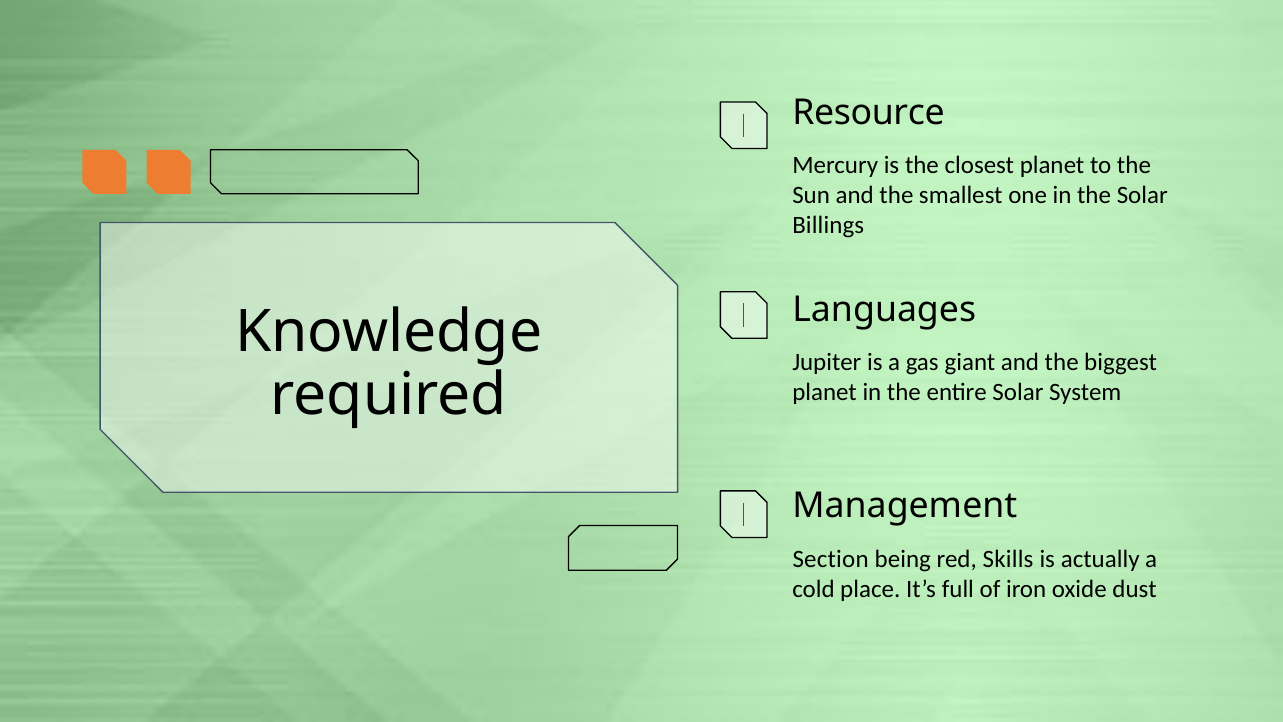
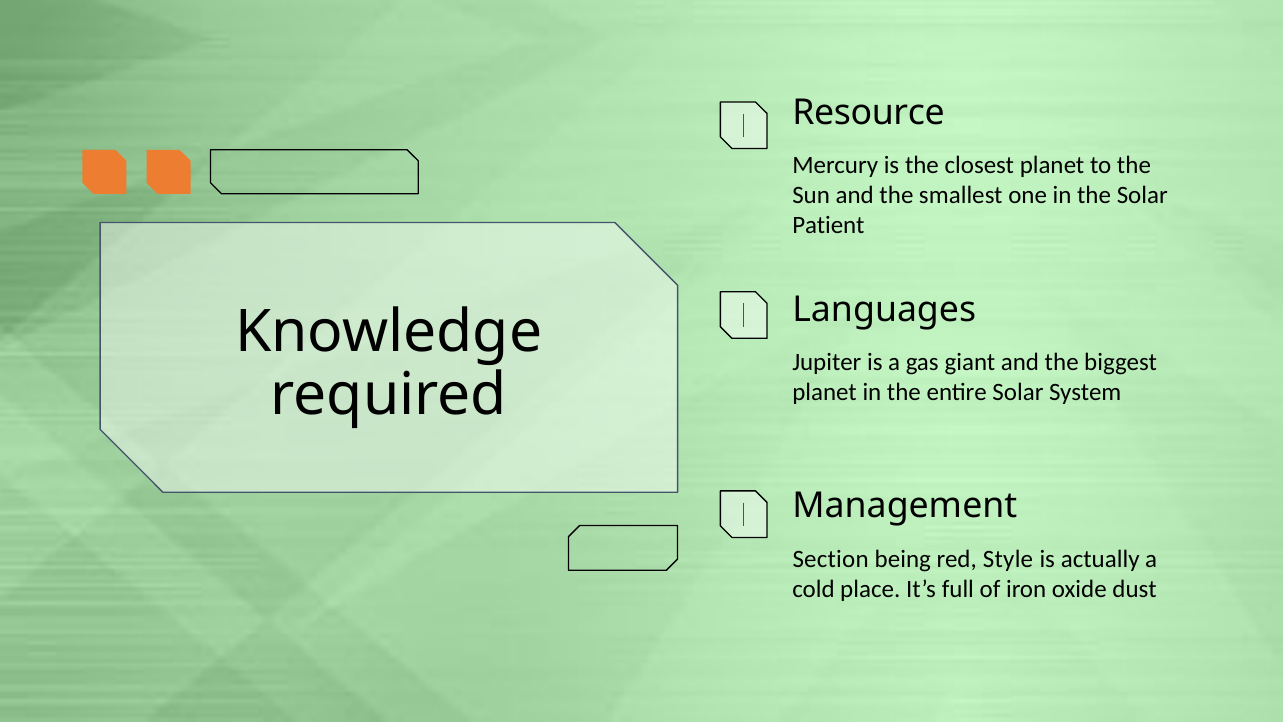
Billings: Billings -> Patient (828, 225)
Skills: Skills -> Style (1008, 559)
